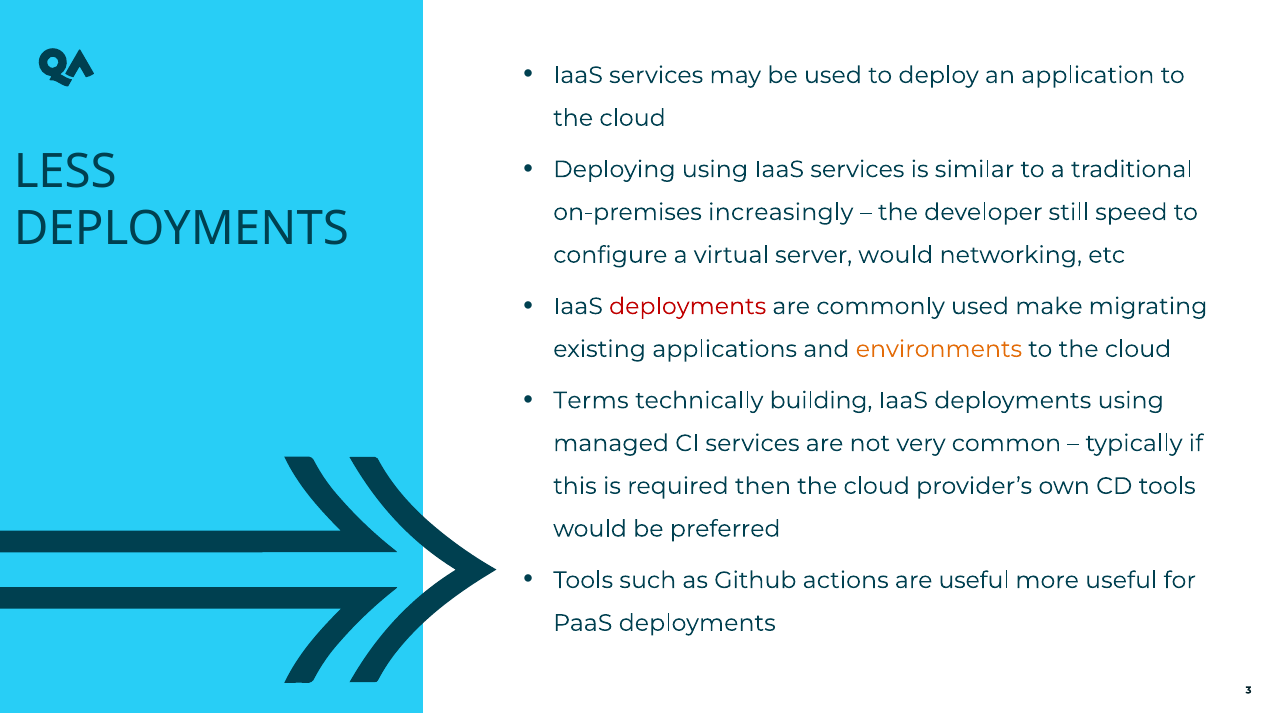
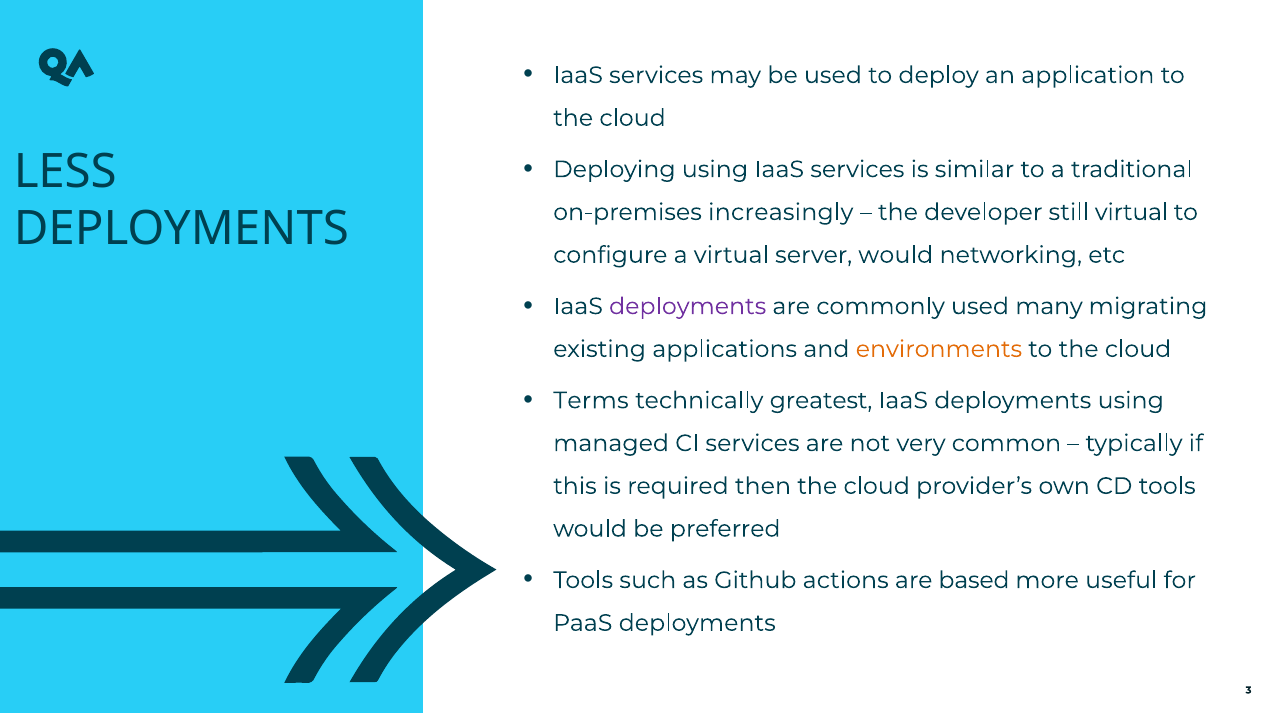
still speed: speed -> virtual (1132, 212)
deployments colour: red -> purple (688, 306)
make: make -> many (1049, 306)
building: building -> greatest (821, 400)
are useful: useful -> based (974, 580)
